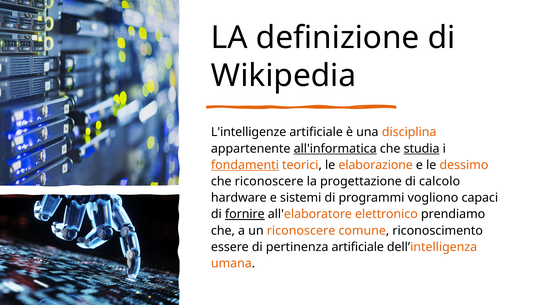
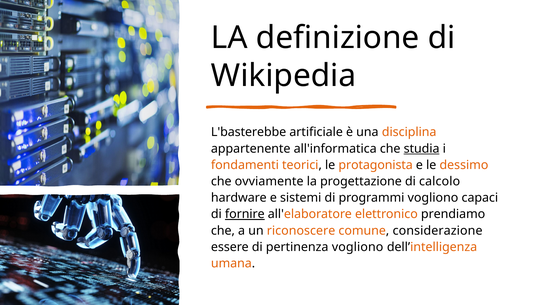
L'intelligenze: L'intelligenze -> L'basterebbe (249, 132)
all'informatica underline: present -> none (335, 149)
fondamenti underline: present -> none (245, 165)
elaborazione: elaborazione -> protagonista (376, 165)
che riconoscere: riconoscere -> ovviamente (269, 181)
riconoscimento: riconoscimento -> considerazione (438, 230)
pertinenza artificiale: artificiale -> vogliono (358, 247)
